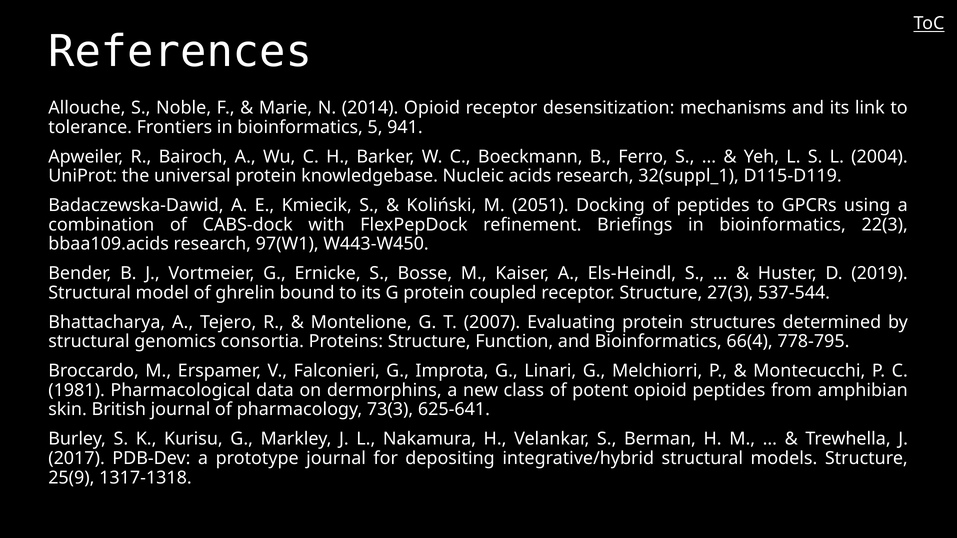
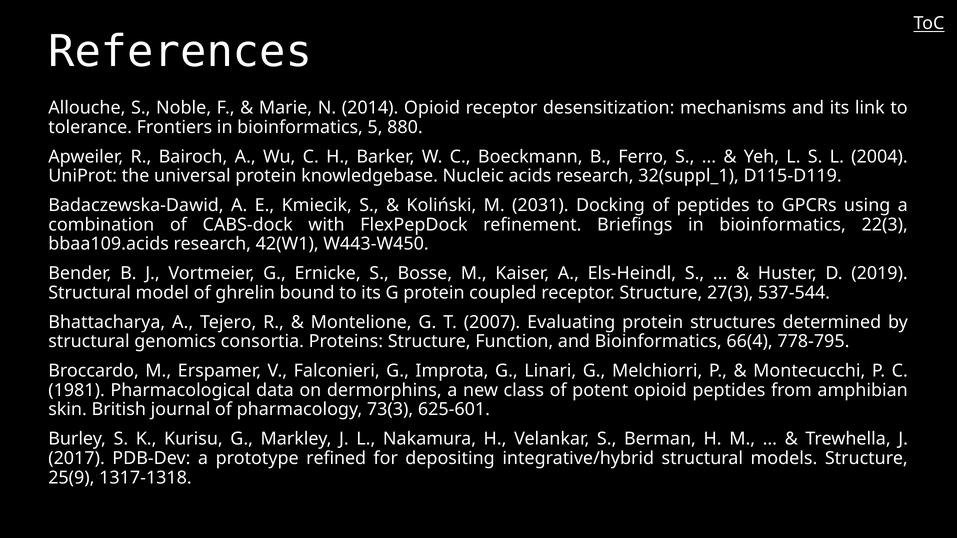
941: 941 -> 880 (405, 127)
2051: 2051 -> 2031 (540, 205)
97(W1: 97(W1 -> 42(W1 (287, 244)
625-641: 625-641 -> 625-601 (454, 410)
prototype journal: journal -> refined (336, 459)
